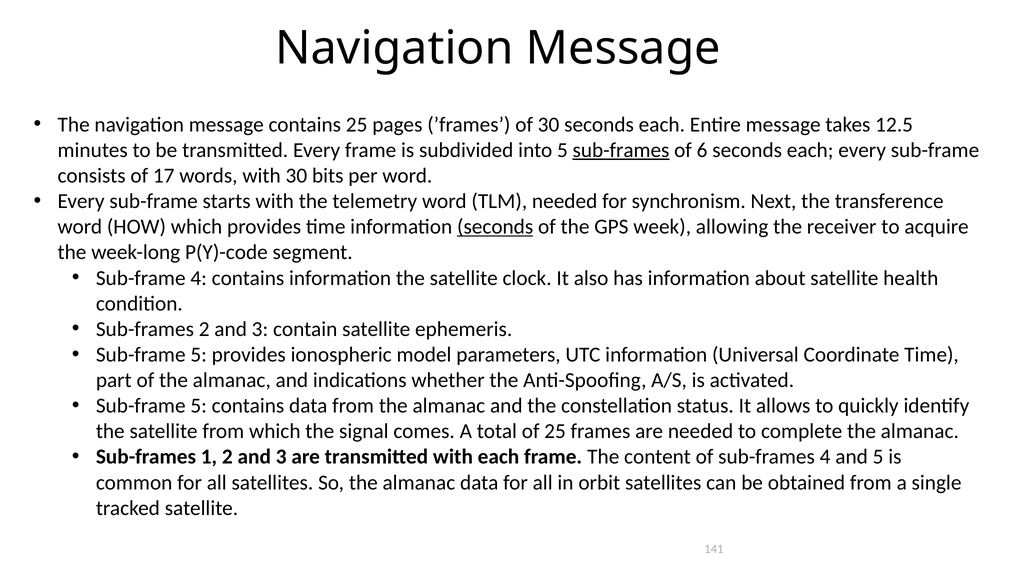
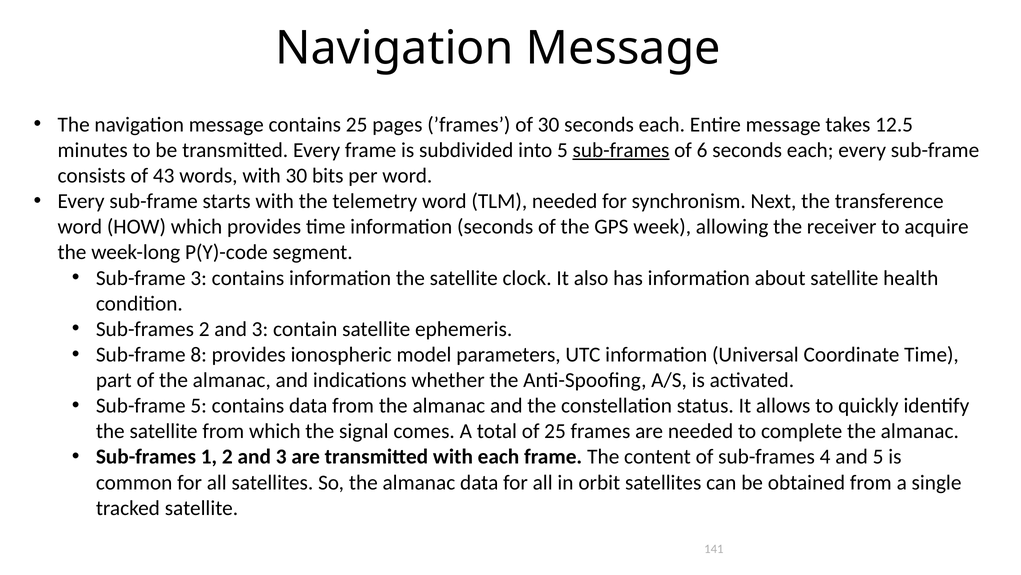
17: 17 -> 43 (164, 176)
seconds underline: present -> none (495, 227)
Sub-frame 4: 4 -> 3 (199, 278)
5: 5 -> 8 (199, 354)
